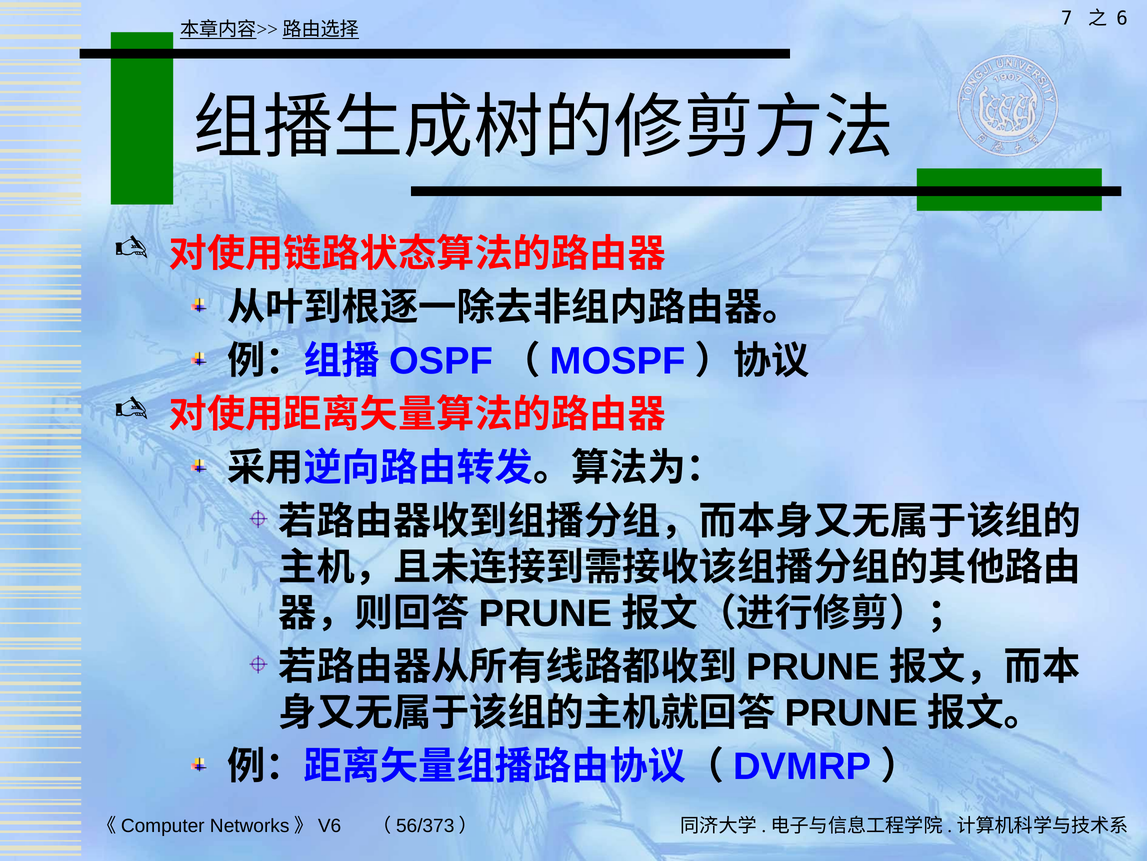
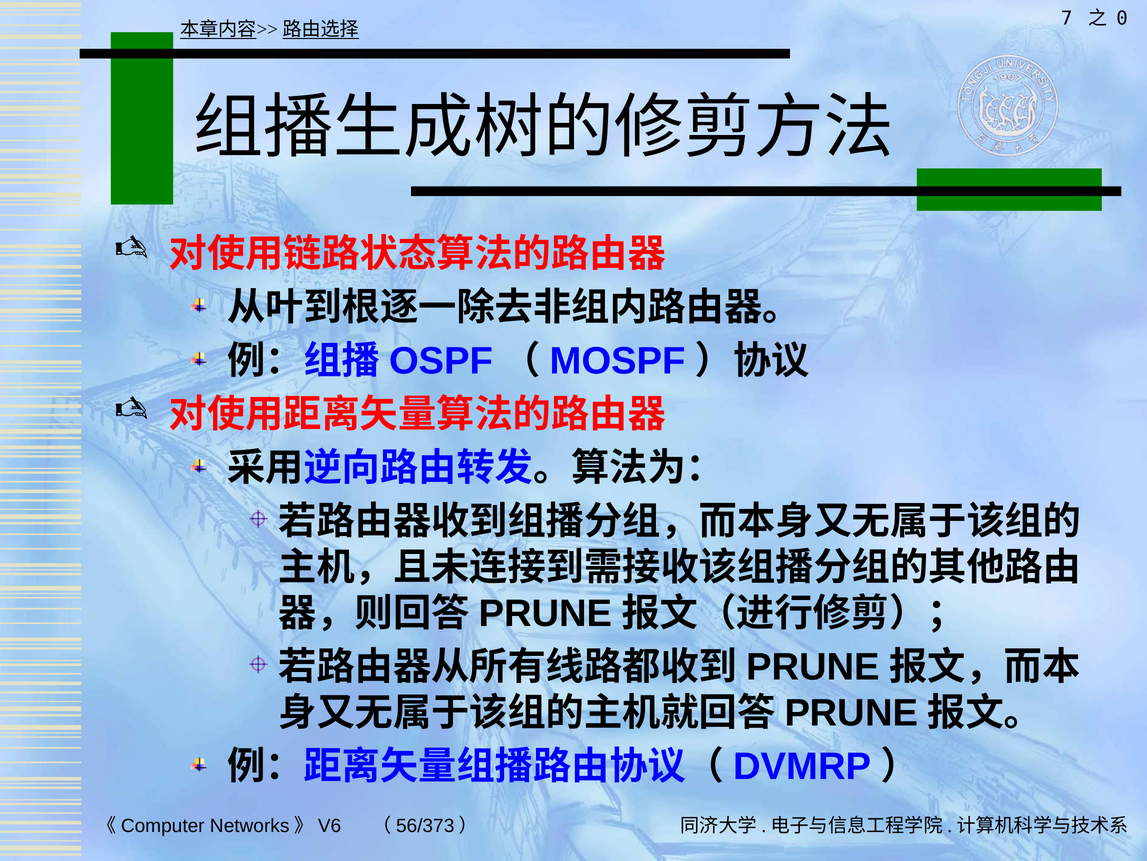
6: 6 -> 0 (1122, 19)
